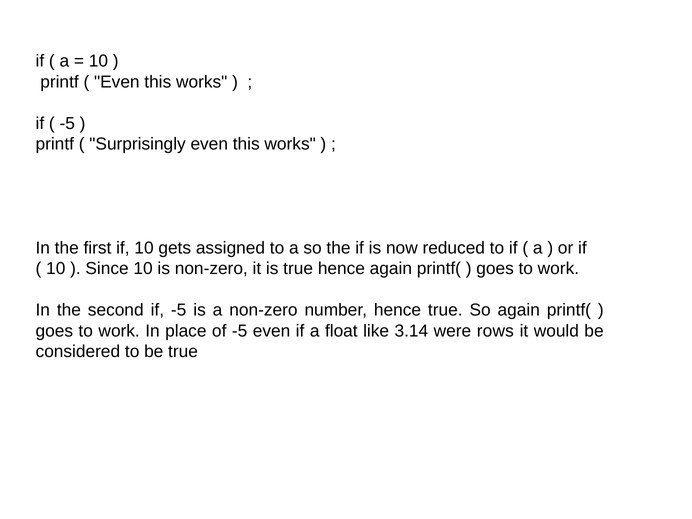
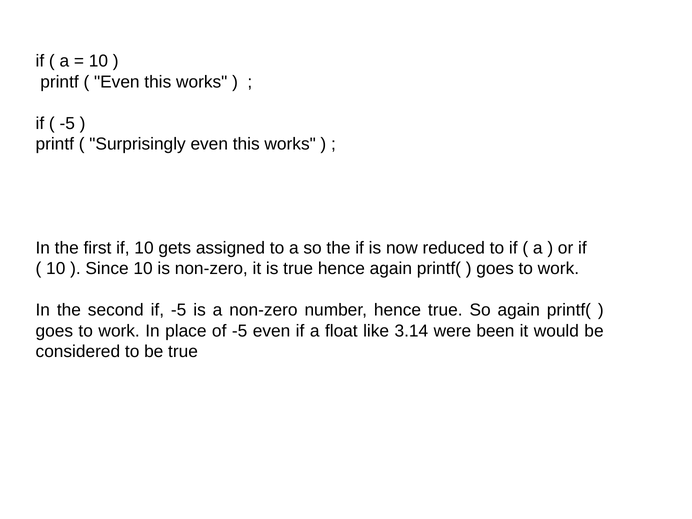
rows: rows -> been (495, 331)
